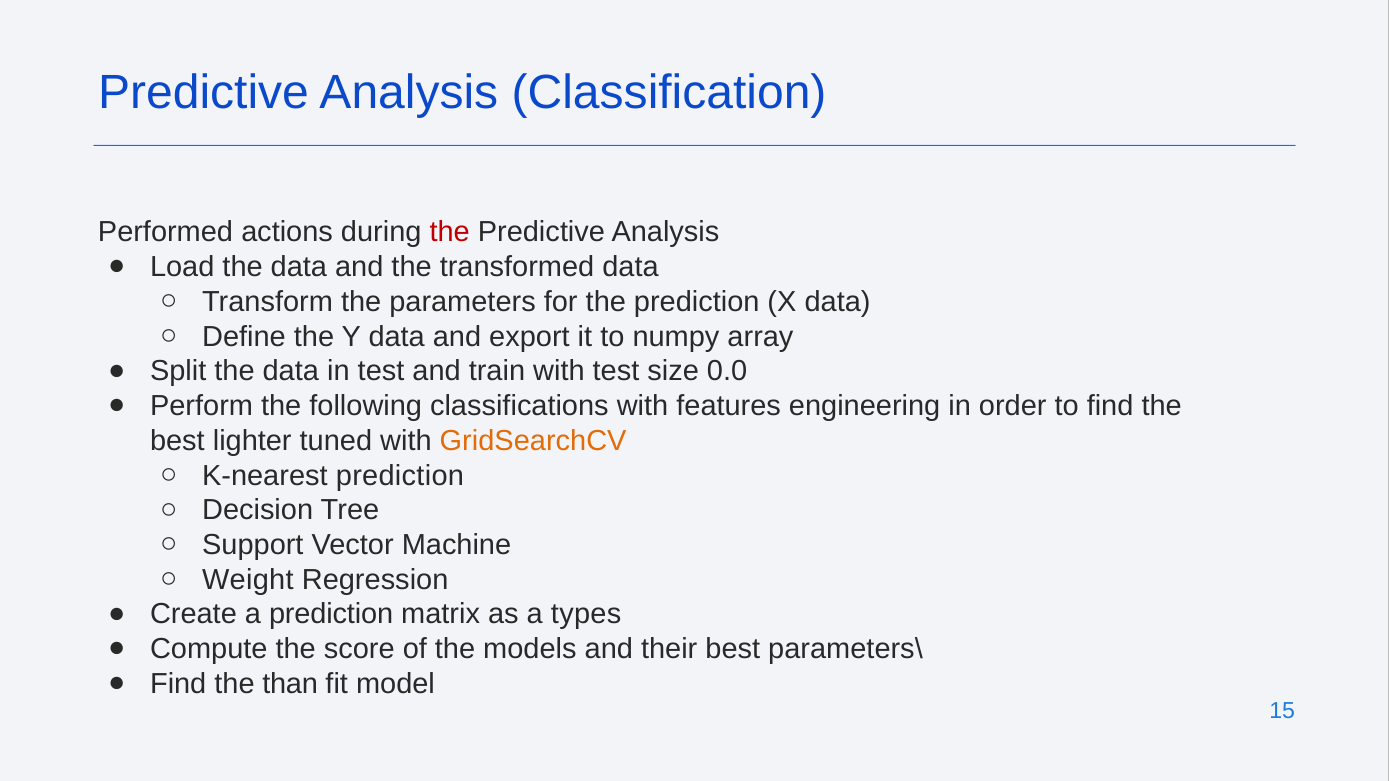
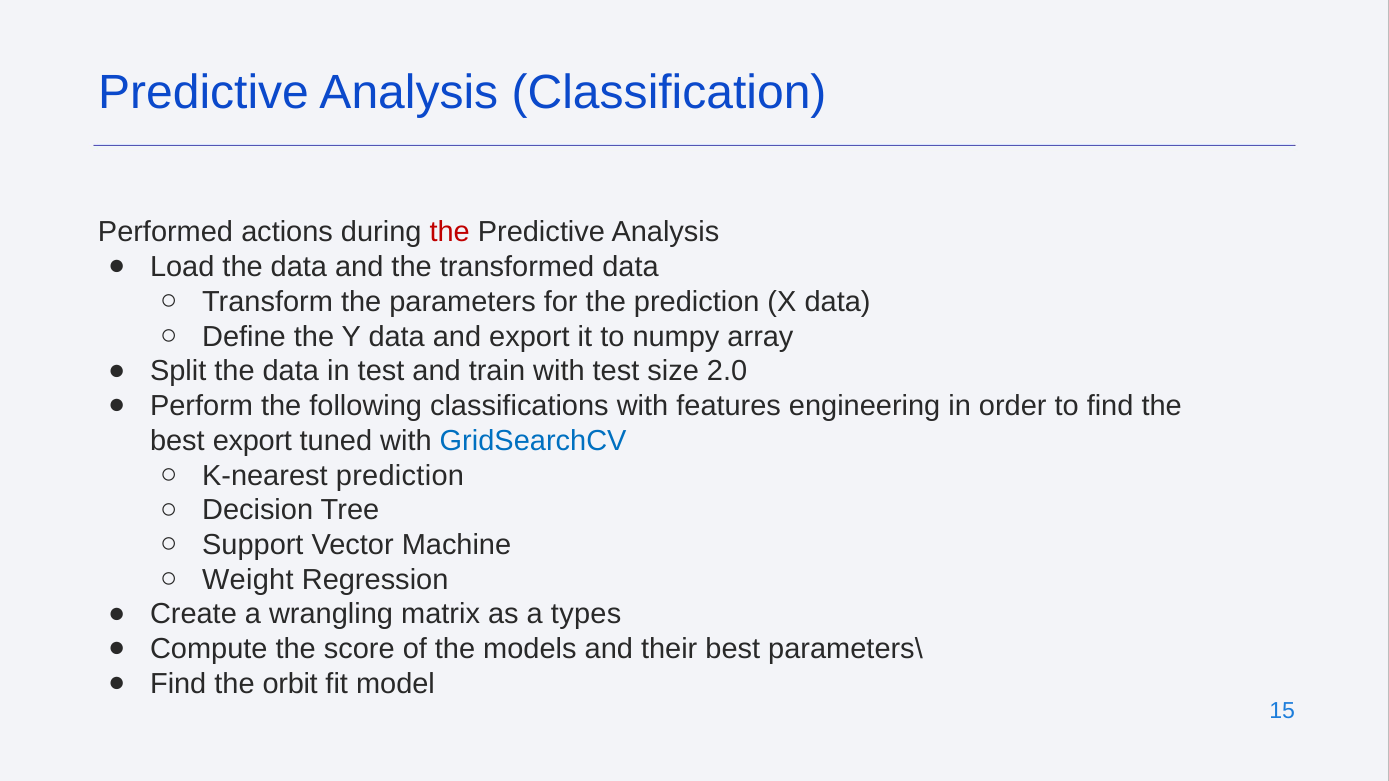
0.0: 0.0 -> 2.0 (727, 371)
best lighter: lighter -> export (252, 441)
GridSearchCV colour: orange -> blue (533, 441)
a prediction: prediction -> wrangling (331, 615)
than: than -> orbit (290, 684)
